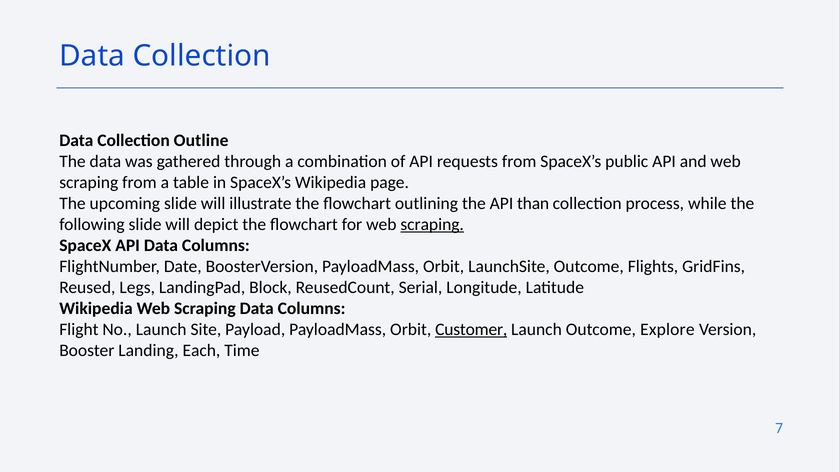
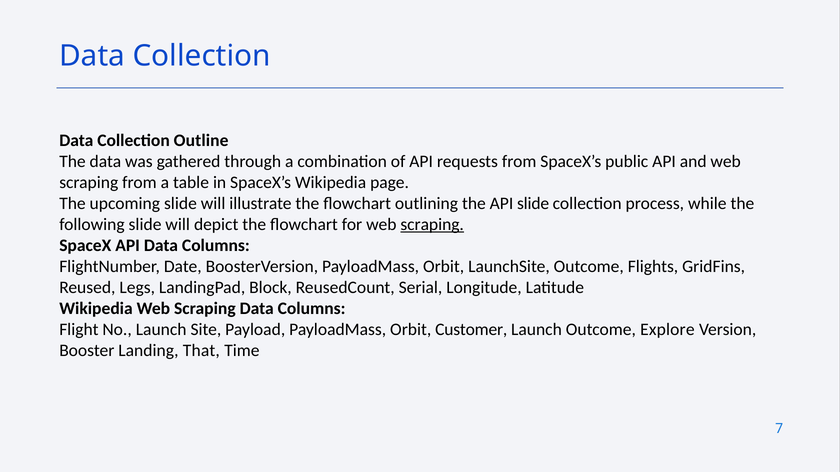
API than: than -> slide (533, 204)
Customer underline: present -> none (471, 330)
Each: Each -> That (201, 351)
